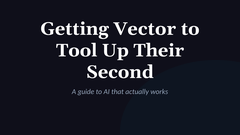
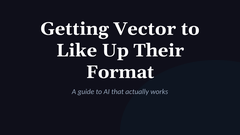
Tool: Tool -> Like (77, 50)
Second: Second -> Format (120, 72)
